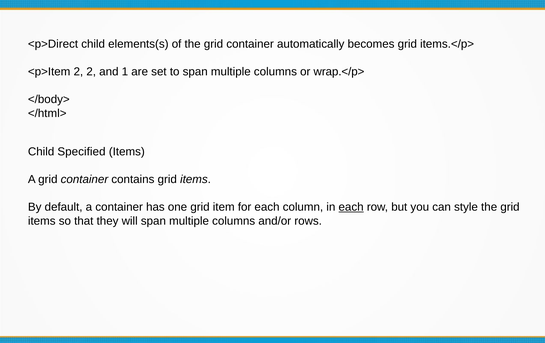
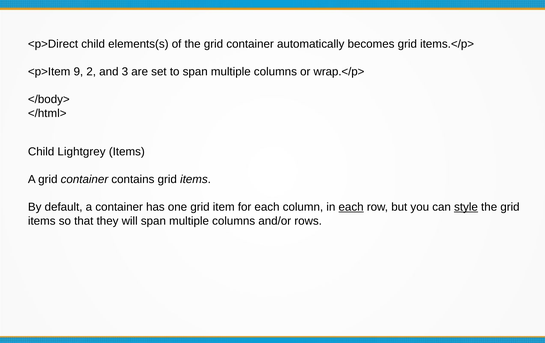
<p>Item 2: 2 -> 9 (78, 72)
1: 1 -> 3 (125, 72)
Specified: Specified -> Lightgrey (82, 152)
style underline: none -> present (466, 207)
